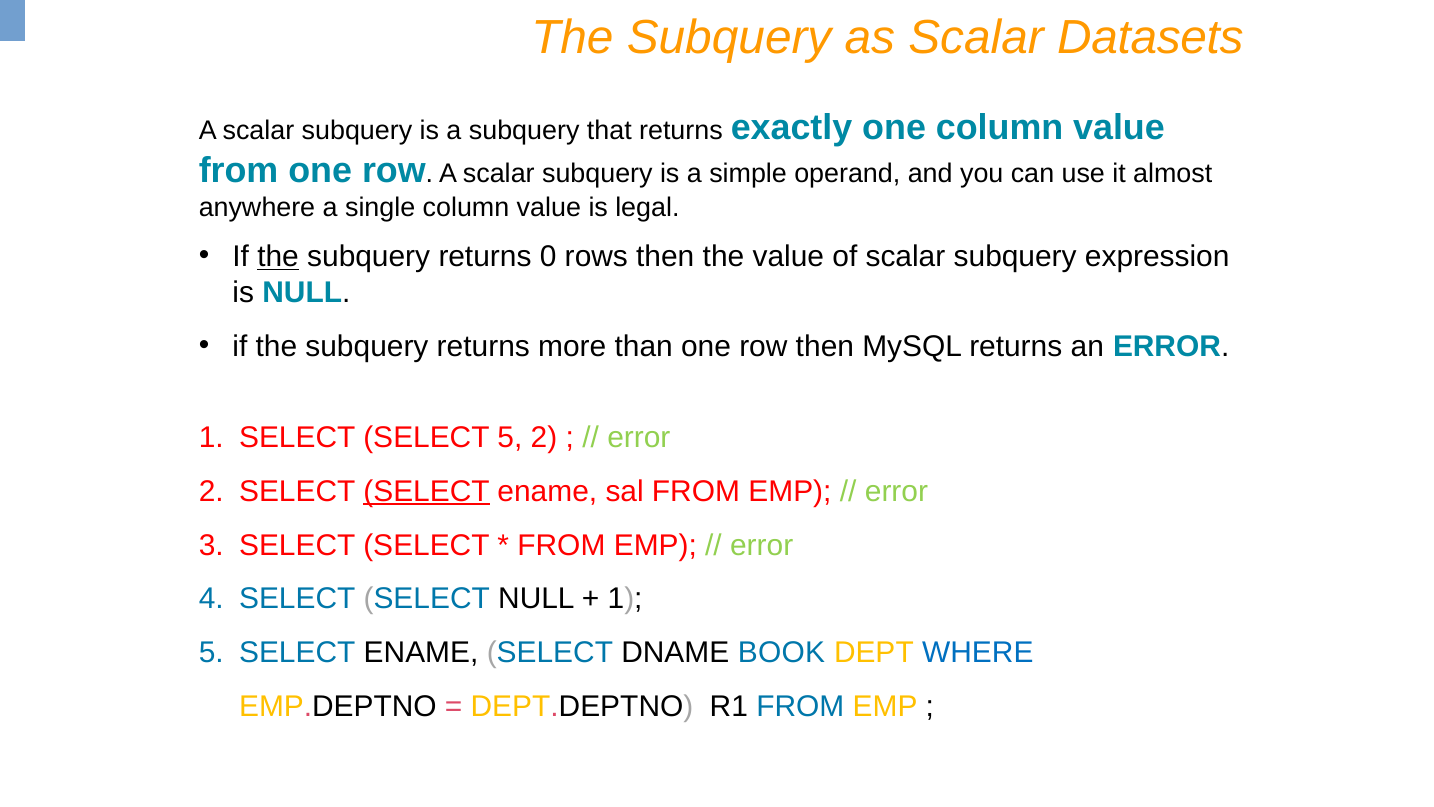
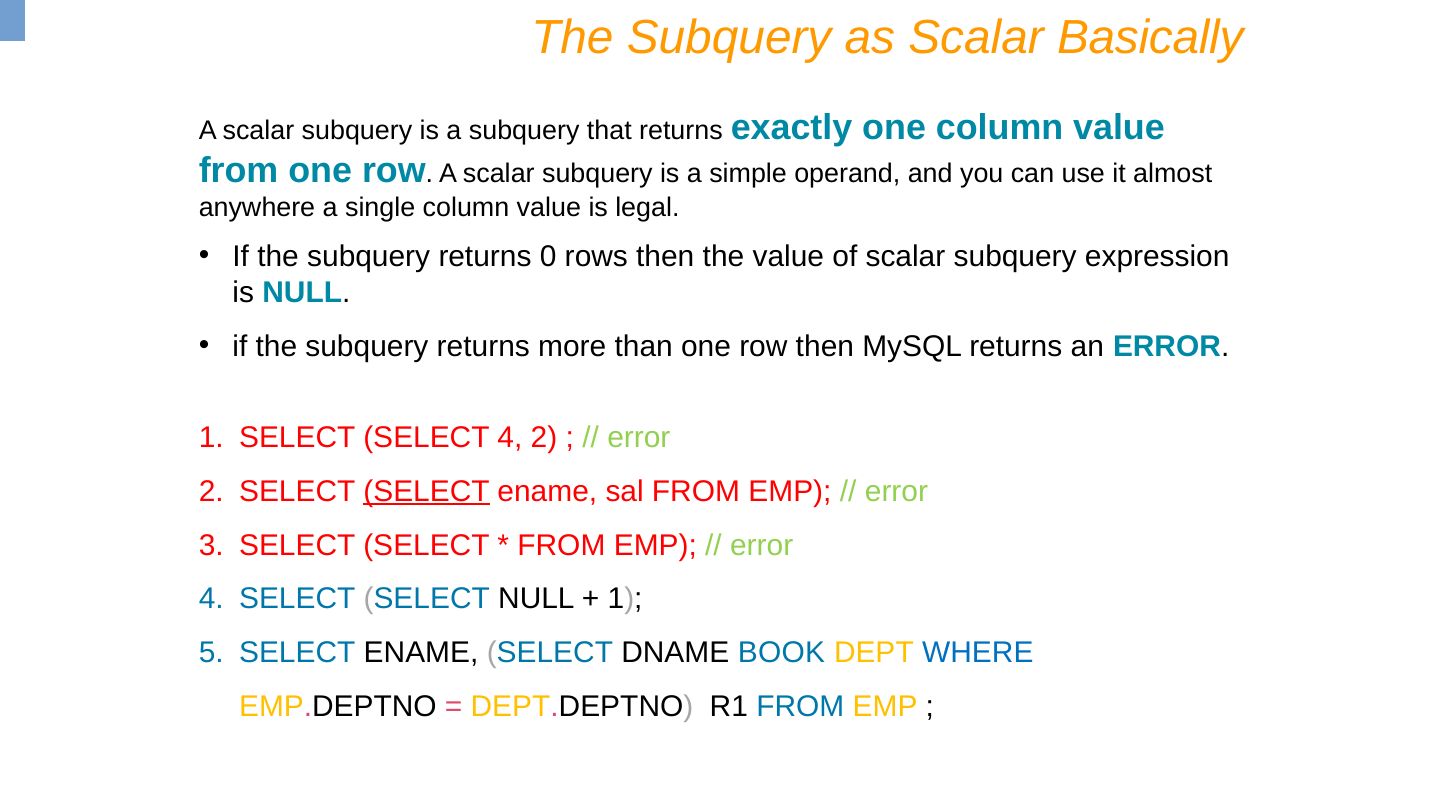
Datasets: Datasets -> Basically (1150, 37)
the underline: present -> none (278, 256)
SELECT 5: 5 -> 4 (510, 438)
